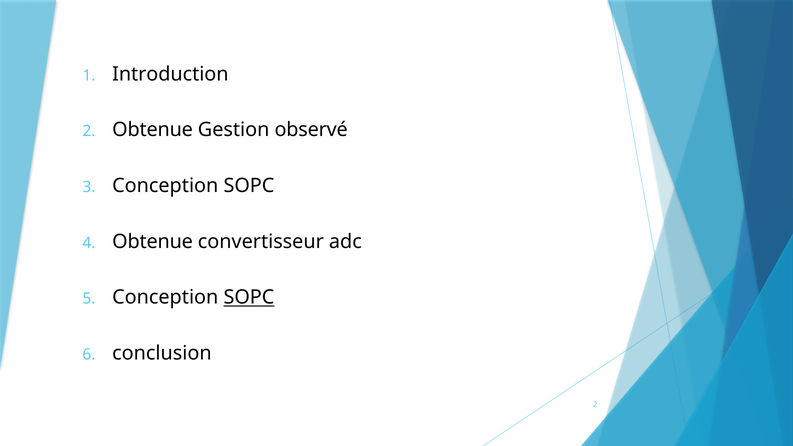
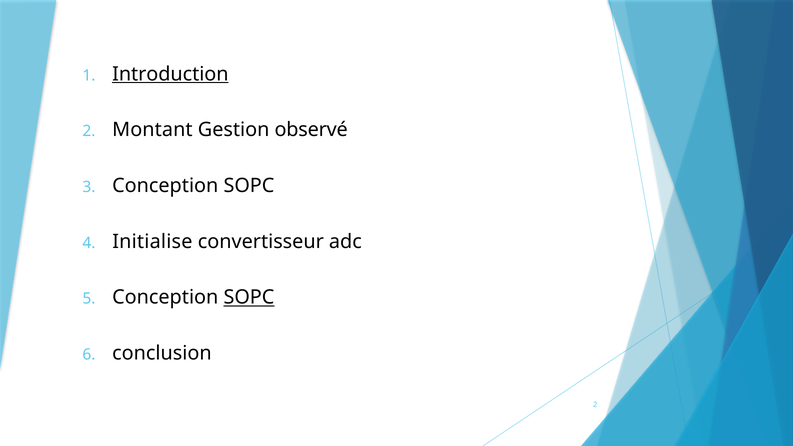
Introduction underline: none -> present (170, 74)
2 Obtenue: Obtenue -> Montant (152, 130)
Obtenue: Obtenue -> Initialise (152, 242)
